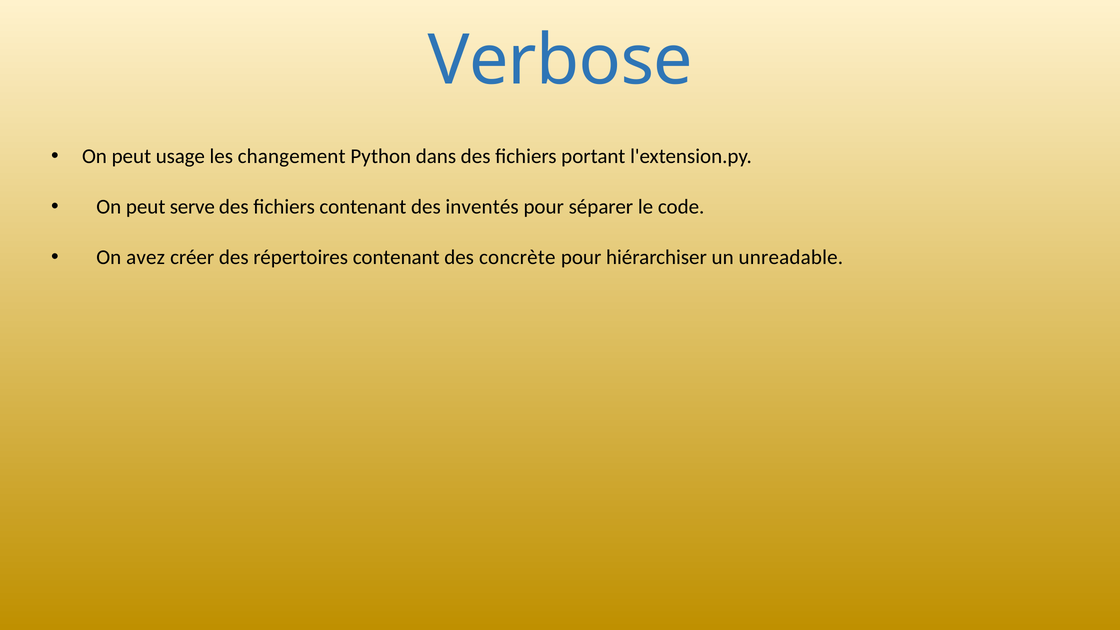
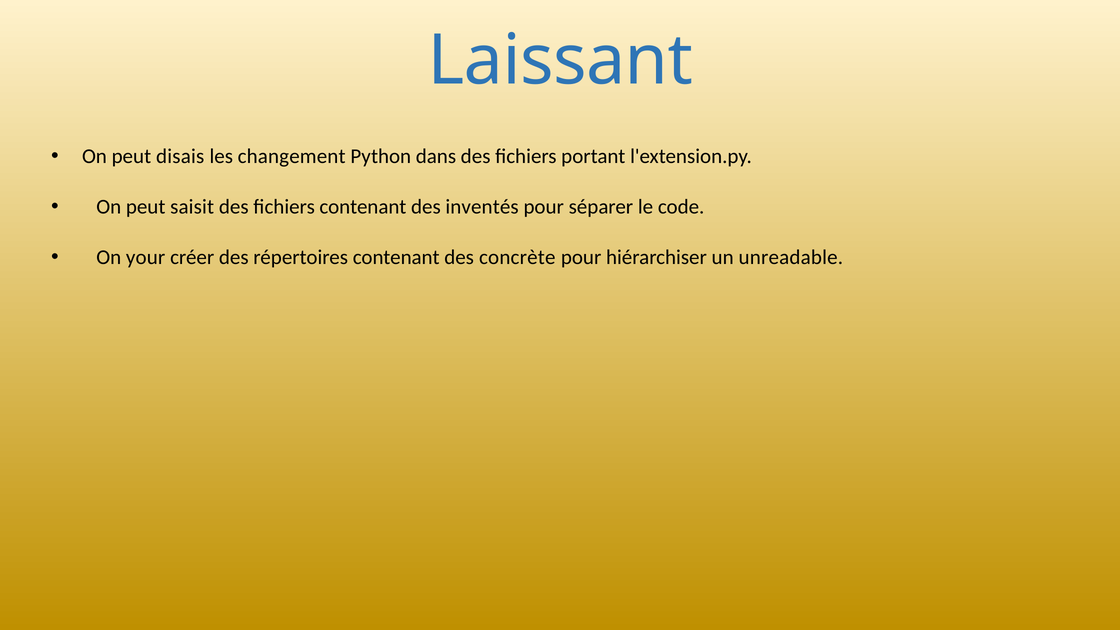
Verbose: Verbose -> Laissant (560, 60)
usage: usage -> disais (180, 156)
serve: serve -> saisit (192, 207)
avez: avez -> your (146, 257)
